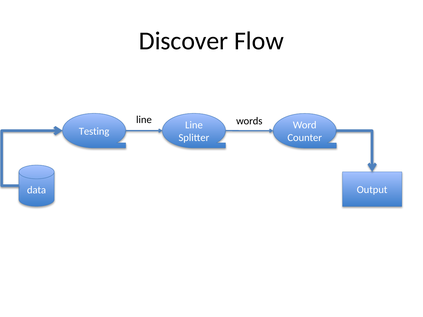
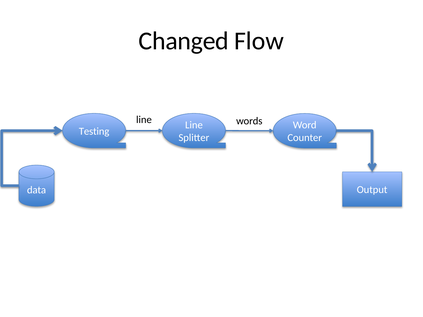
Discover: Discover -> Changed (184, 41)
